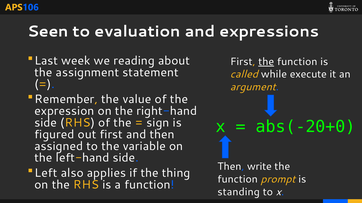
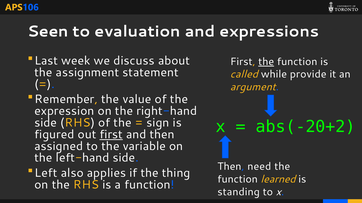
reading: reading -> discuss (134, 61)
execute: execute -> provide (308, 74)
abs(-20+0: abs(-20+0 -> abs(-20+2 (306, 127)
first underline: none -> present (111, 135)
write: write -> need (259, 167)
prompt: prompt -> learned (278, 180)
